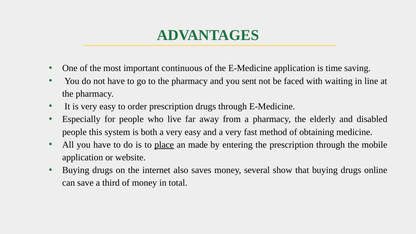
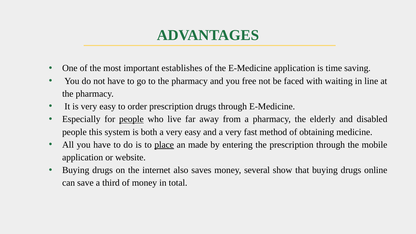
continuous: continuous -> establishes (182, 68)
sent: sent -> free (249, 81)
people underline: none -> present (131, 119)
